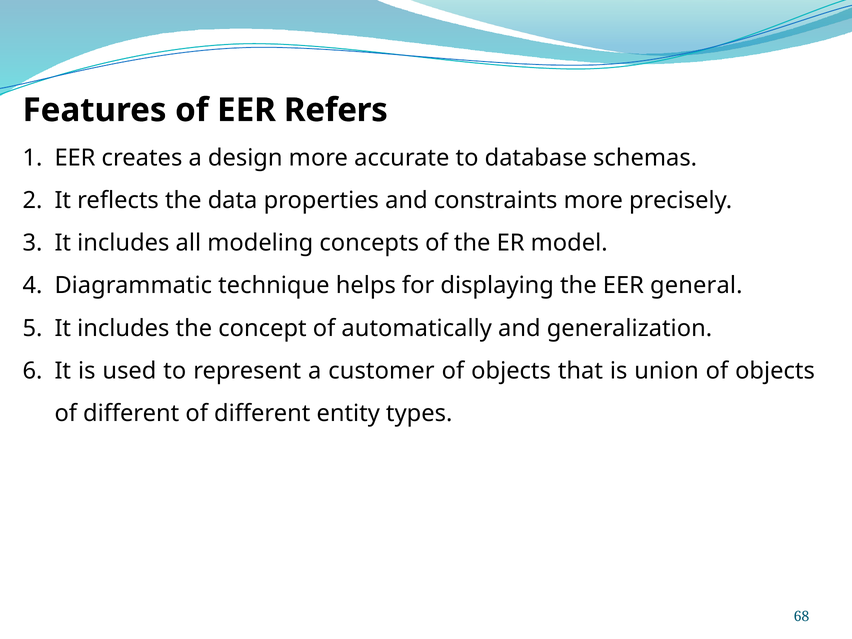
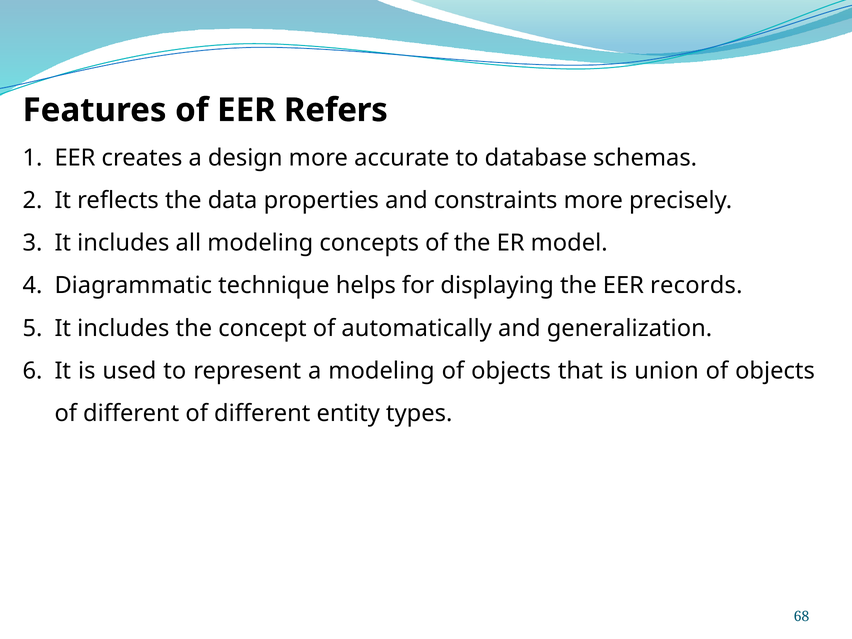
general: general -> records (696, 286)
a customer: customer -> modeling (381, 371)
